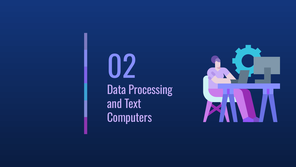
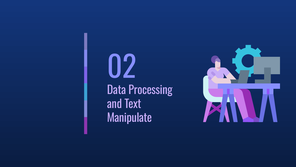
Computers: Computers -> Manipulate (130, 118)
